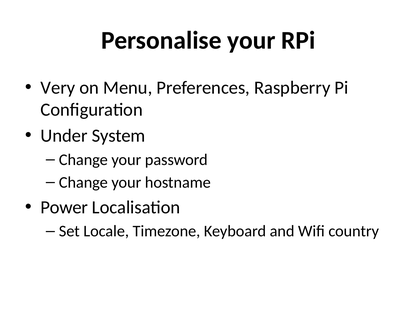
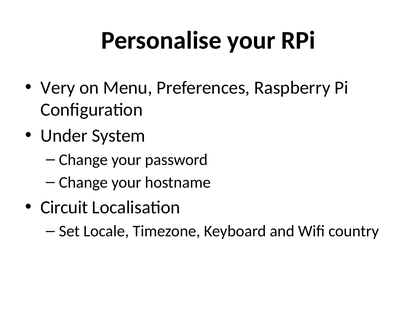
Power: Power -> Circuit (64, 207)
